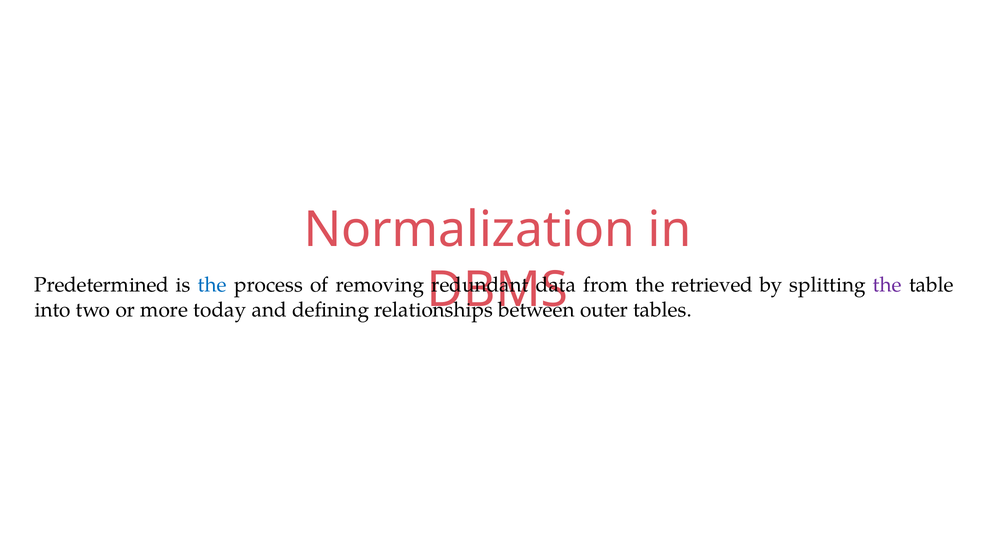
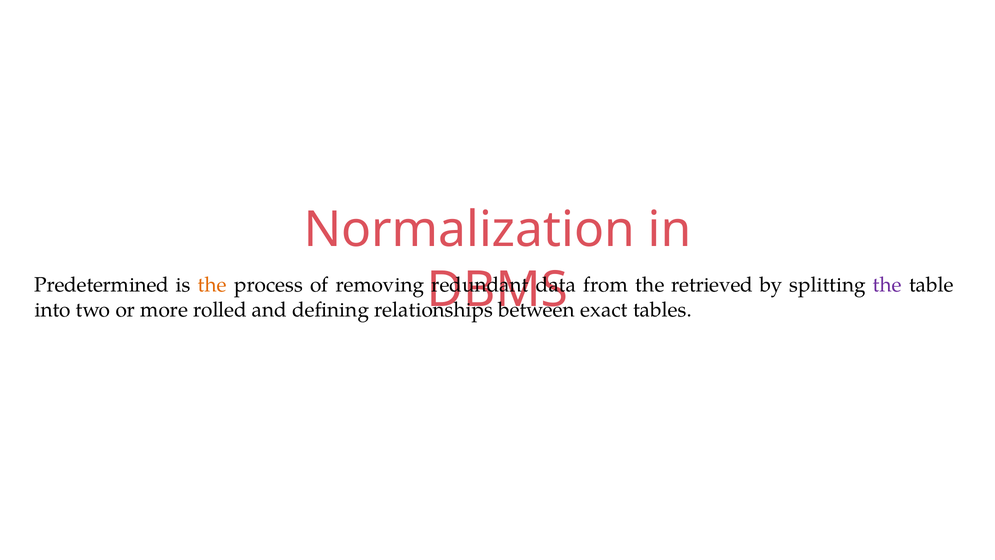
the colour: blue -> orange (212, 285)
today: today -> rolled (220, 310)
outer: outer -> exact (604, 310)
